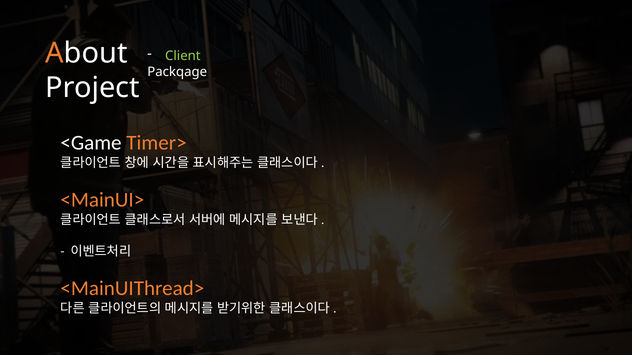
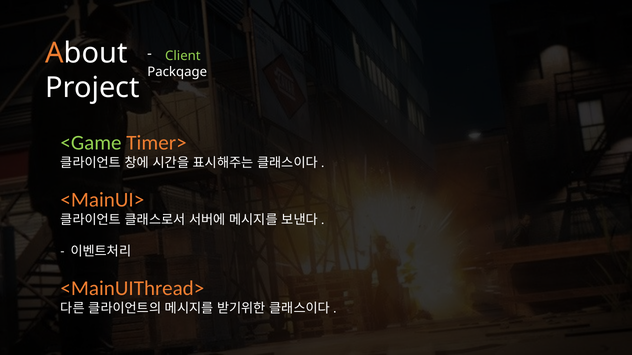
<Game colour: white -> light green (91, 143)
